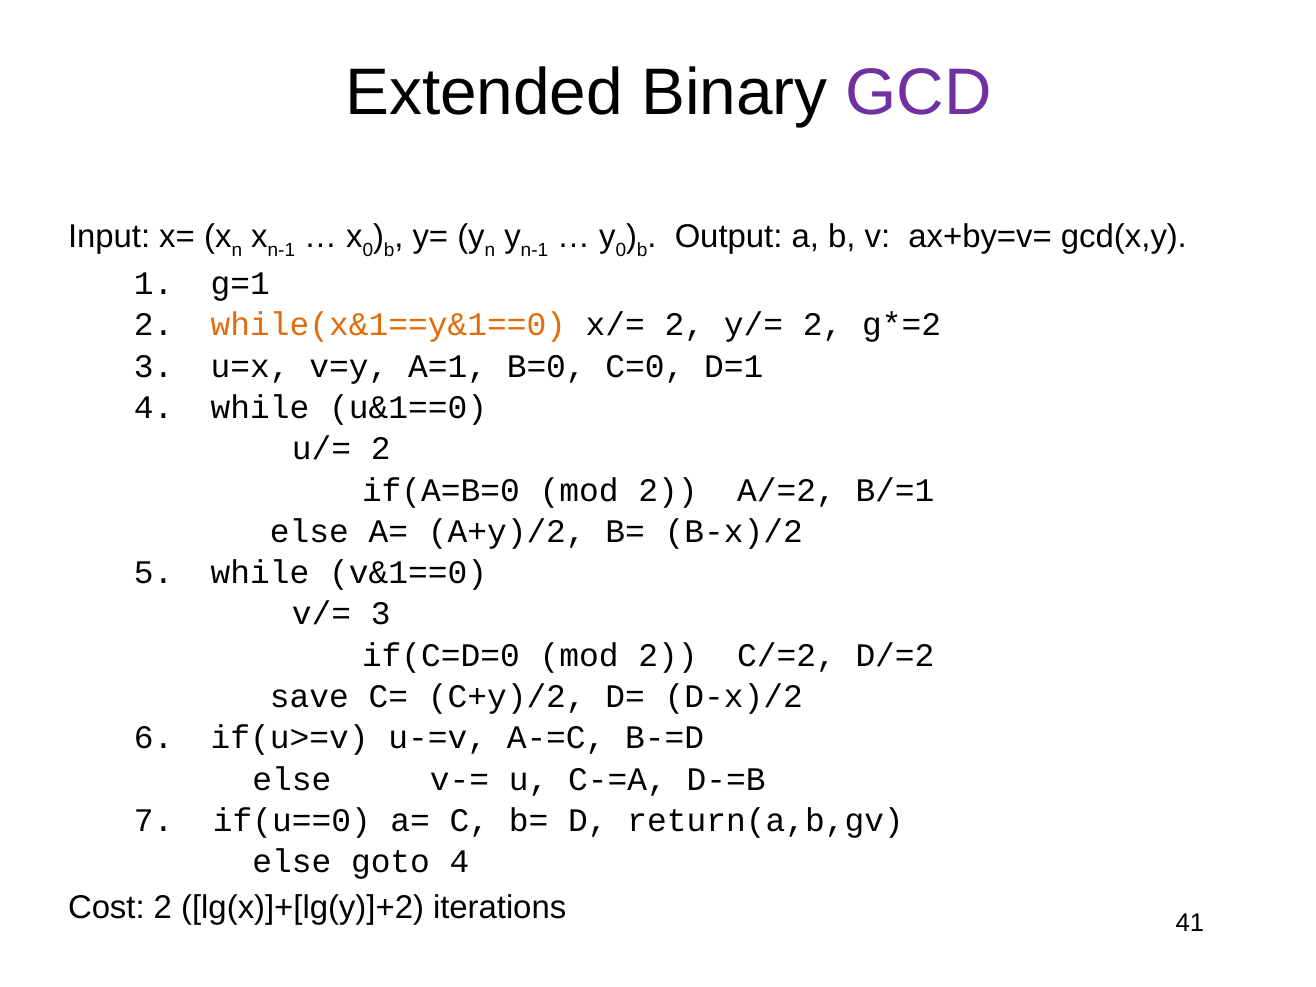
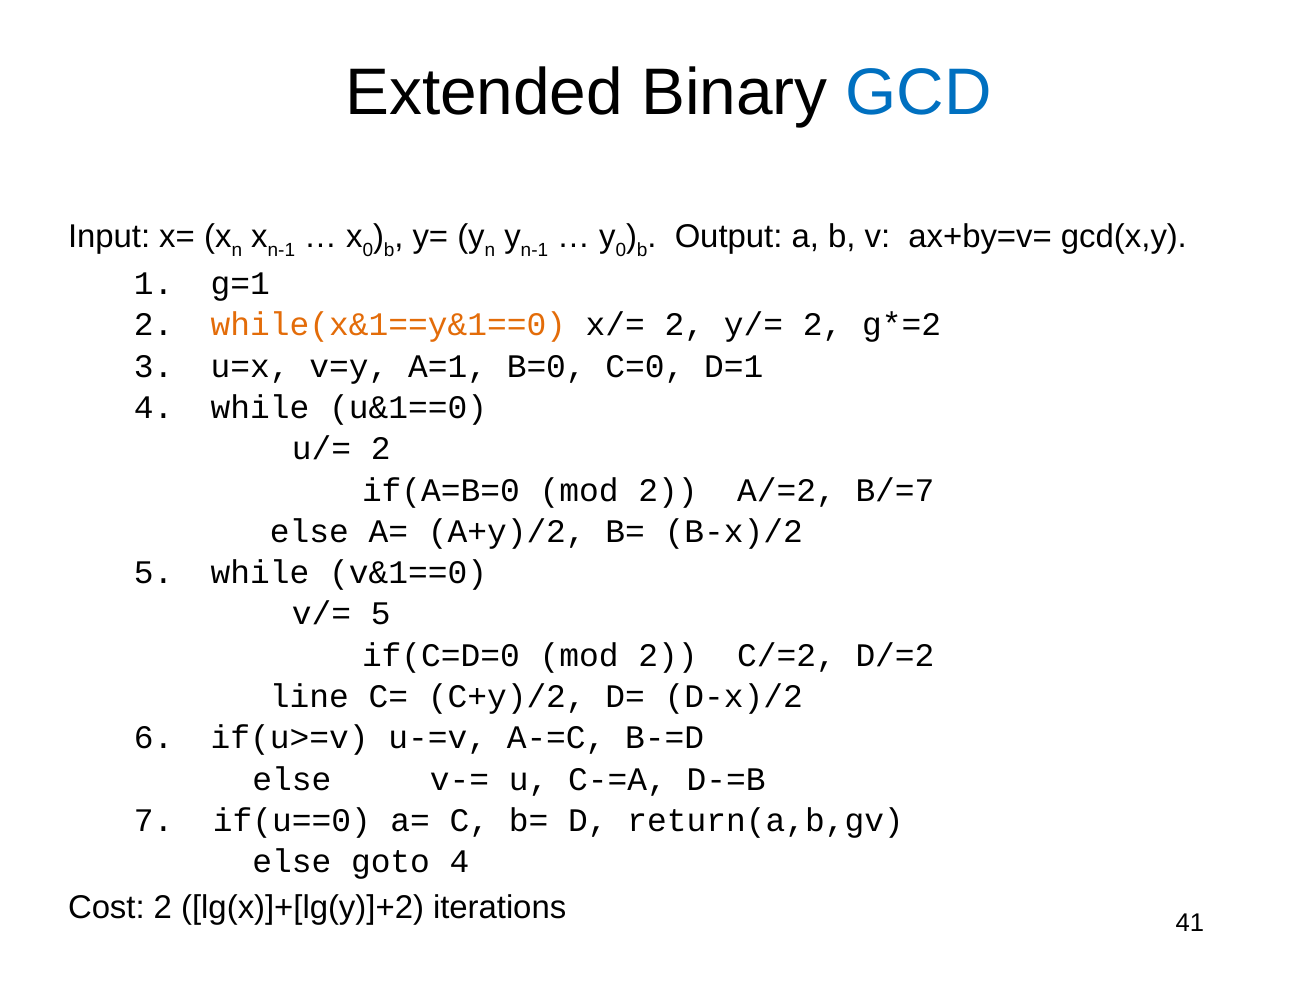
GCD colour: purple -> blue (919, 92)
B/=1: B/=1 -> B/=7 (895, 490)
v/= 3: 3 -> 5 (381, 614)
save: save -> line (309, 697)
